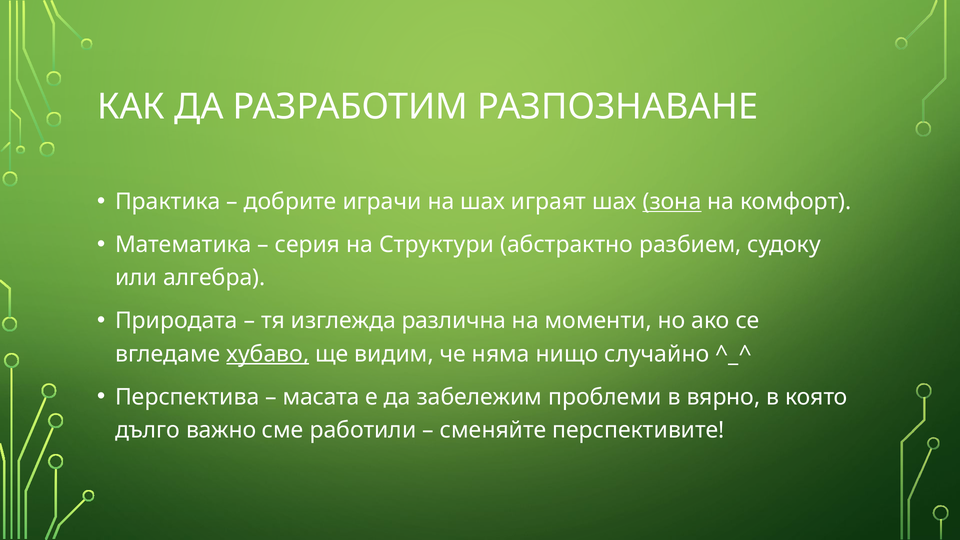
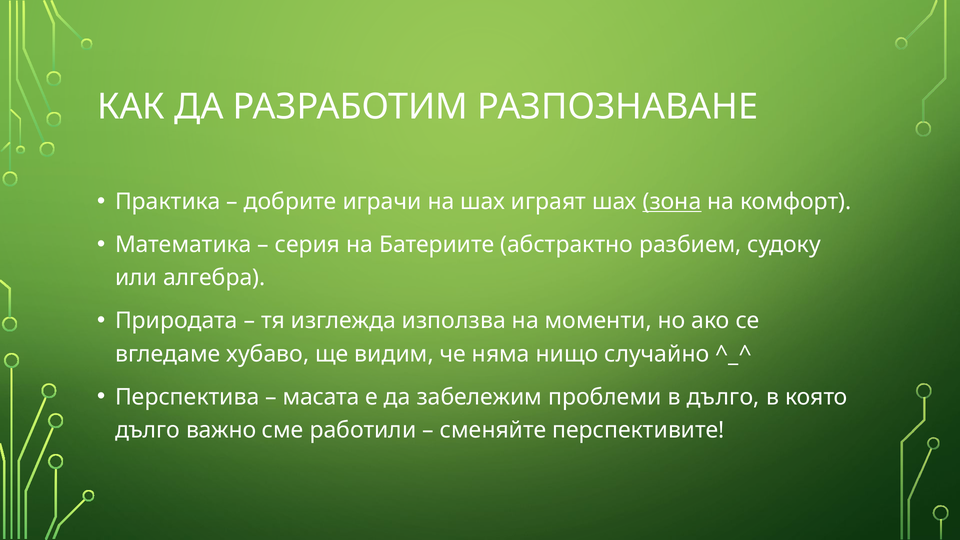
Структури: Структури -> Батериите (437, 245)
различна: различна -> използва (454, 321)
хубаво underline: present -> none (268, 354)
в вярно: вярно -> дълго (723, 397)
